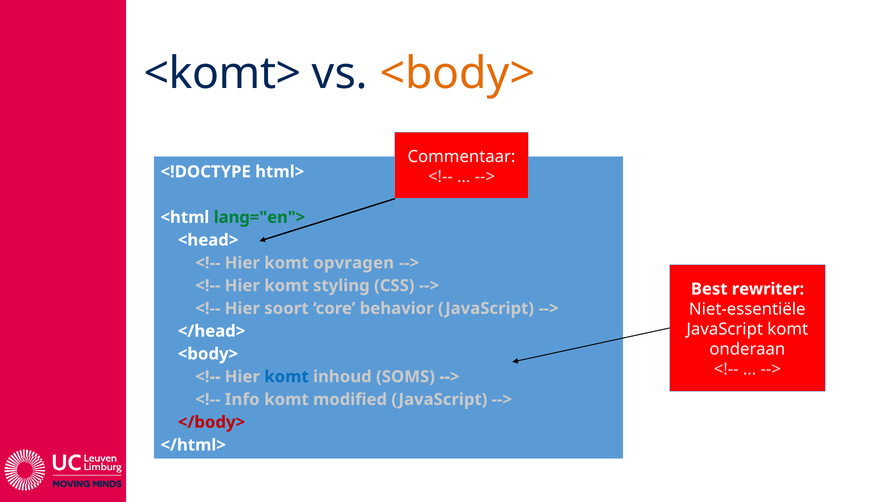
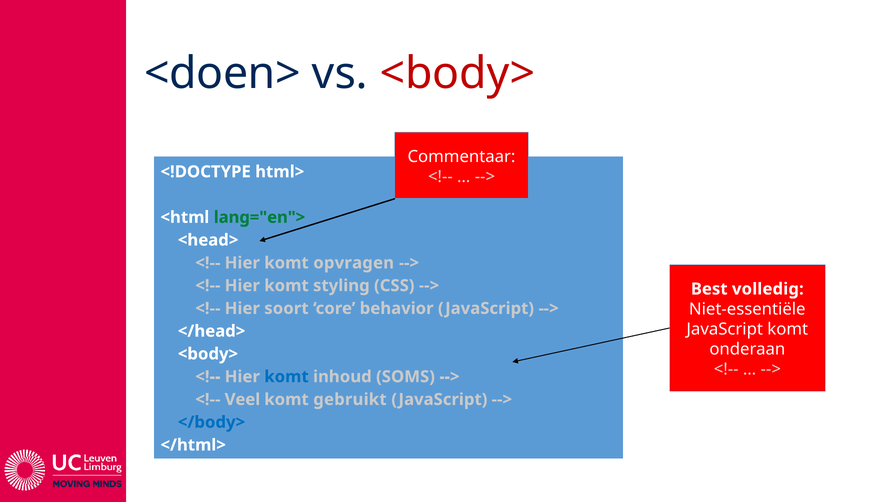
<komt>: <komt> -> <doen> (222, 73)
<body> colour: orange -> red (457, 73)
rewriter: rewriter -> volledig (768, 289)
Info: Info -> Veel (242, 400)
modified: modified -> gebruikt (350, 400)
</body> colour: red -> blue (211, 423)
